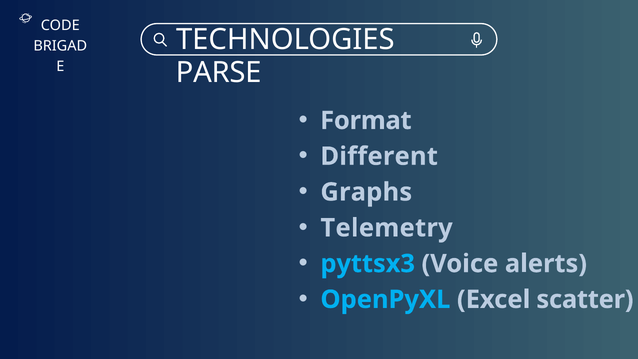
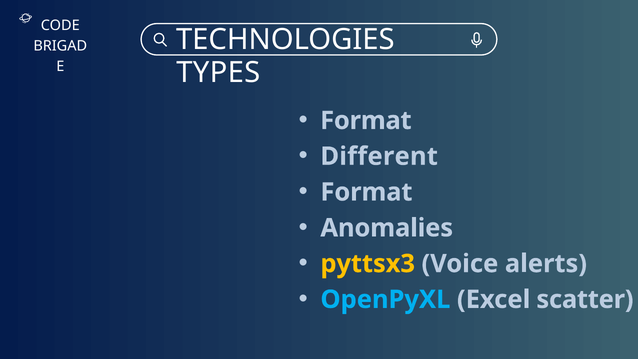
PARSE: PARSE -> TYPES (218, 73)
Graphs: Graphs -> Format (366, 192)
Telemetry: Telemetry -> Anomalies (387, 228)
pyttsx3 colour: light blue -> yellow (368, 264)
